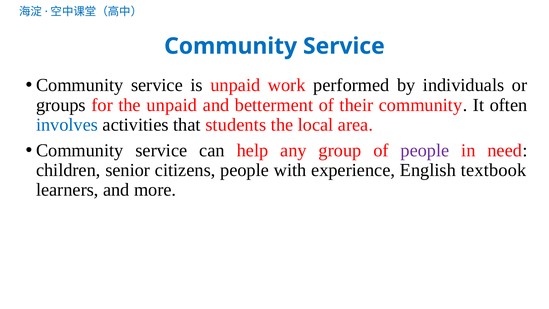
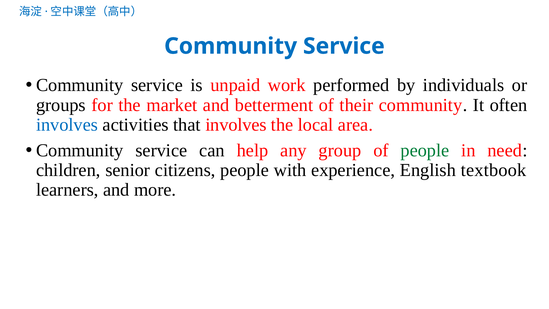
the unpaid: unpaid -> market (172, 105)
that students: students -> involves (236, 125)
people colour: purple -> green (425, 150)
